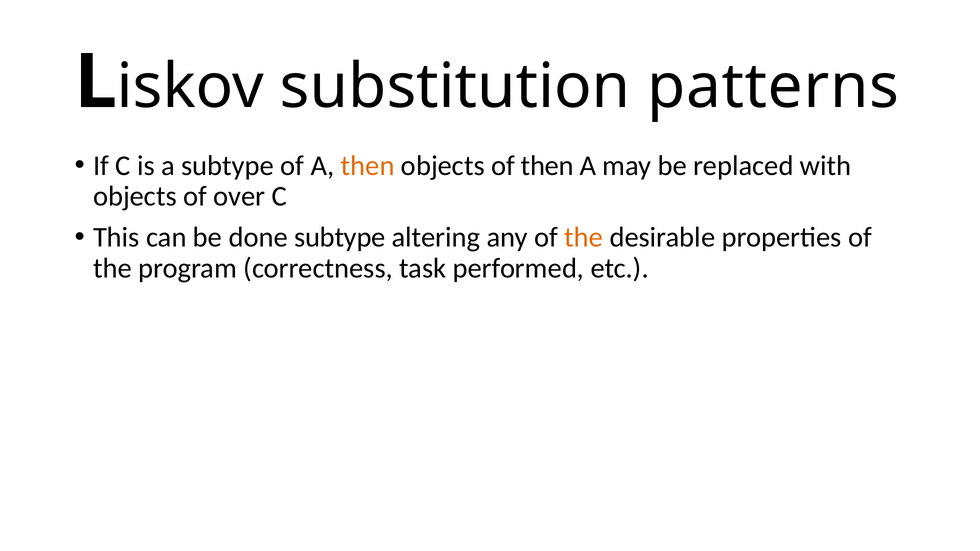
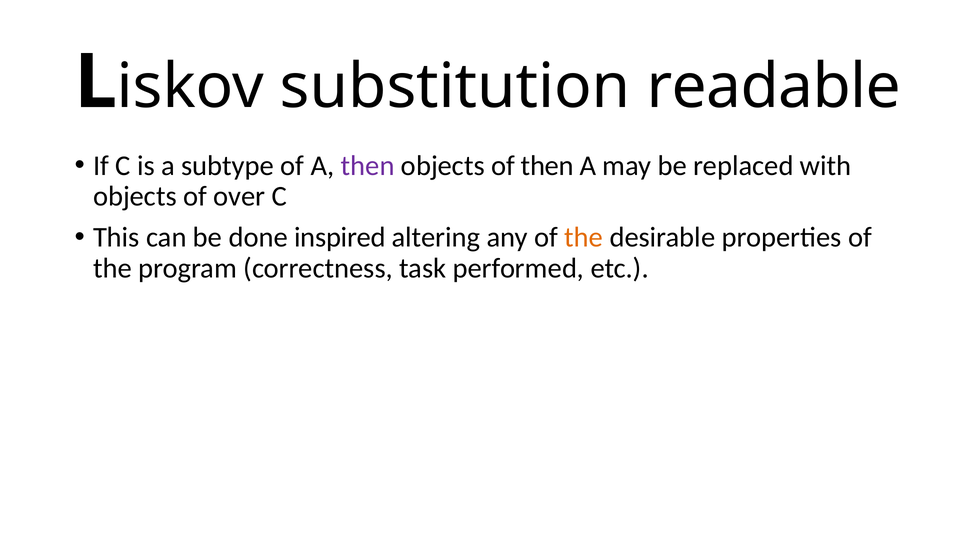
patterns: patterns -> readable (774, 87)
then colour: orange -> purple (368, 166)
done subtype: subtype -> inspired (340, 238)
